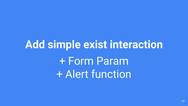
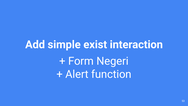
Param: Param -> Negeri (113, 61)
